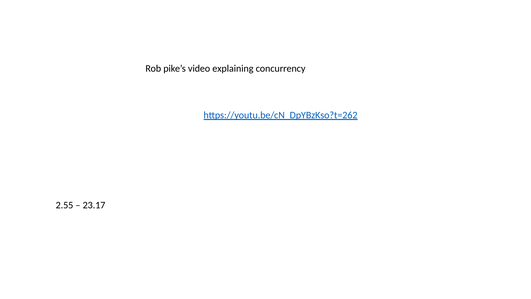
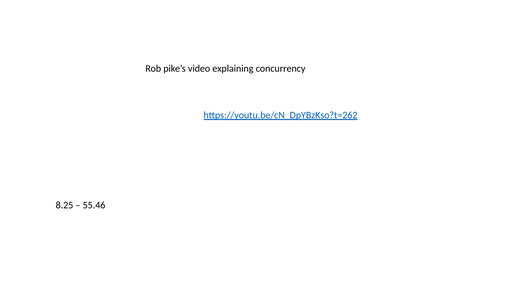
2.55: 2.55 -> 8.25 (64, 205)
23.17: 23.17 -> 55.46 (94, 205)
